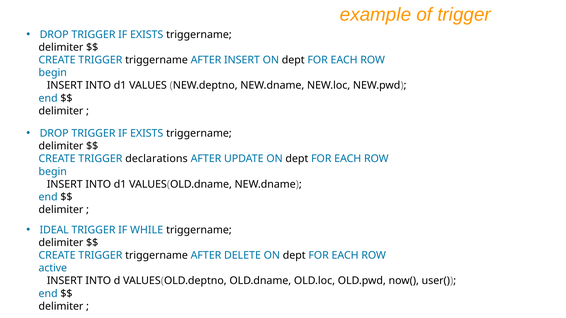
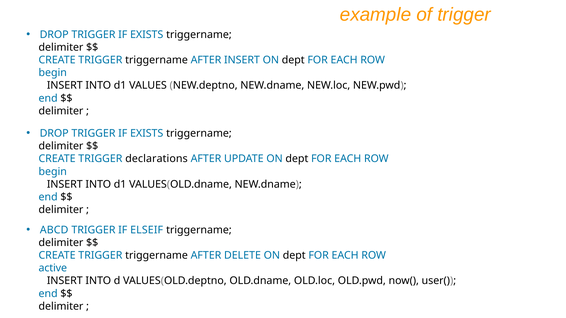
IDEAL: IDEAL -> ABCD (54, 230)
WHILE: WHILE -> ELSEIF (147, 230)
